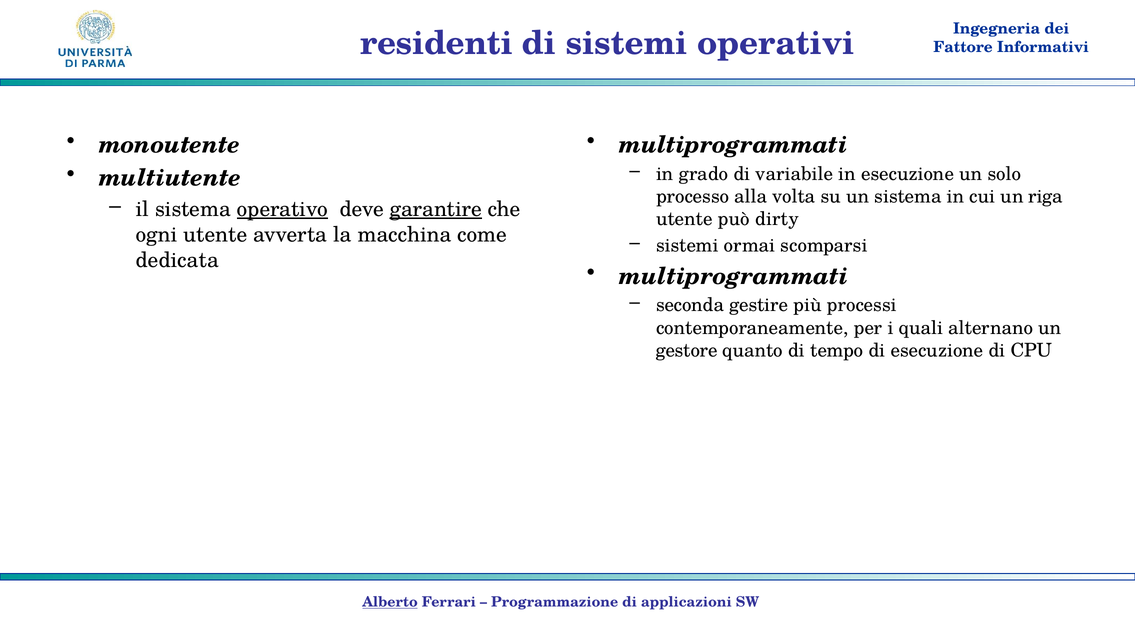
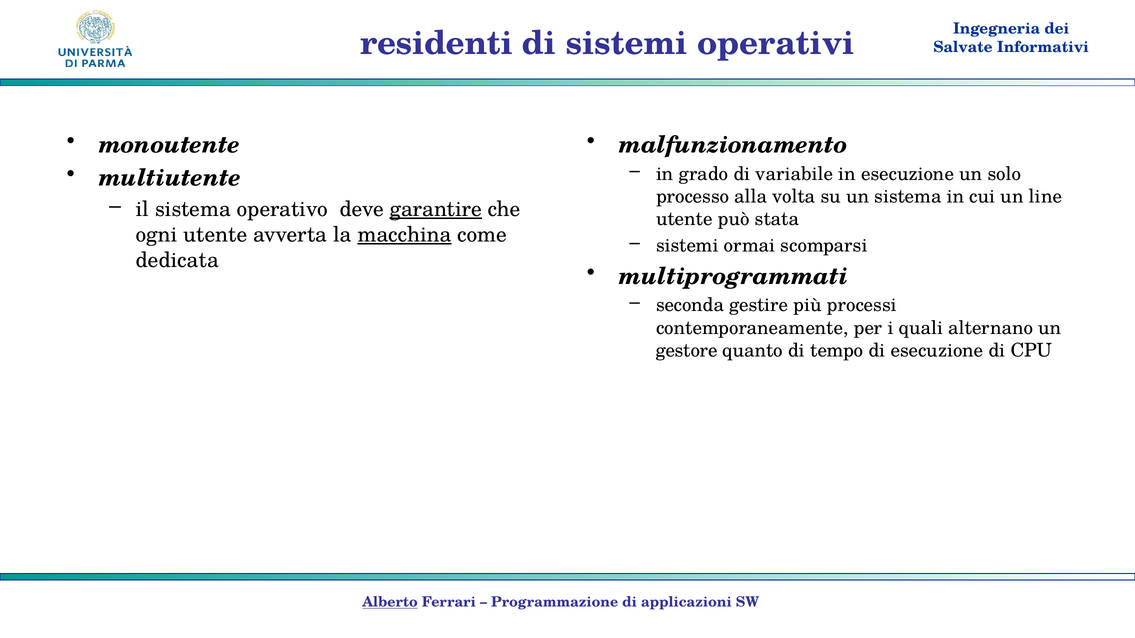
Fattore: Fattore -> Salvate (963, 47)
multiprogrammati: multiprogrammati -> malfunzionamento (733, 145)
riga: riga -> line (1046, 197)
operativo underline: present -> none (282, 209)
dirty: dirty -> stata (777, 219)
macchina underline: none -> present (405, 235)
